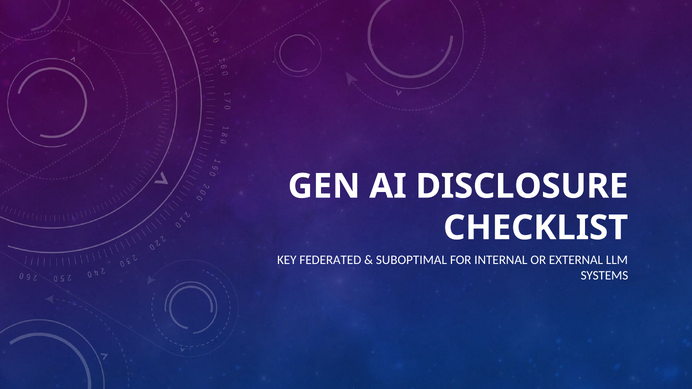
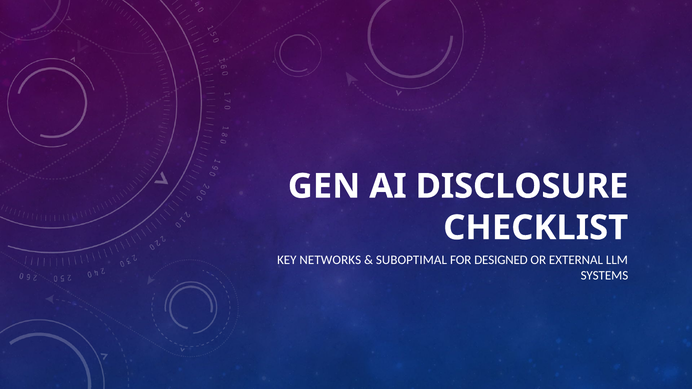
FEDERATED: FEDERATED -> NETWORKS (330, 260)
INTERNAL: INTERNAL -> DESIGNED (501, 260)
